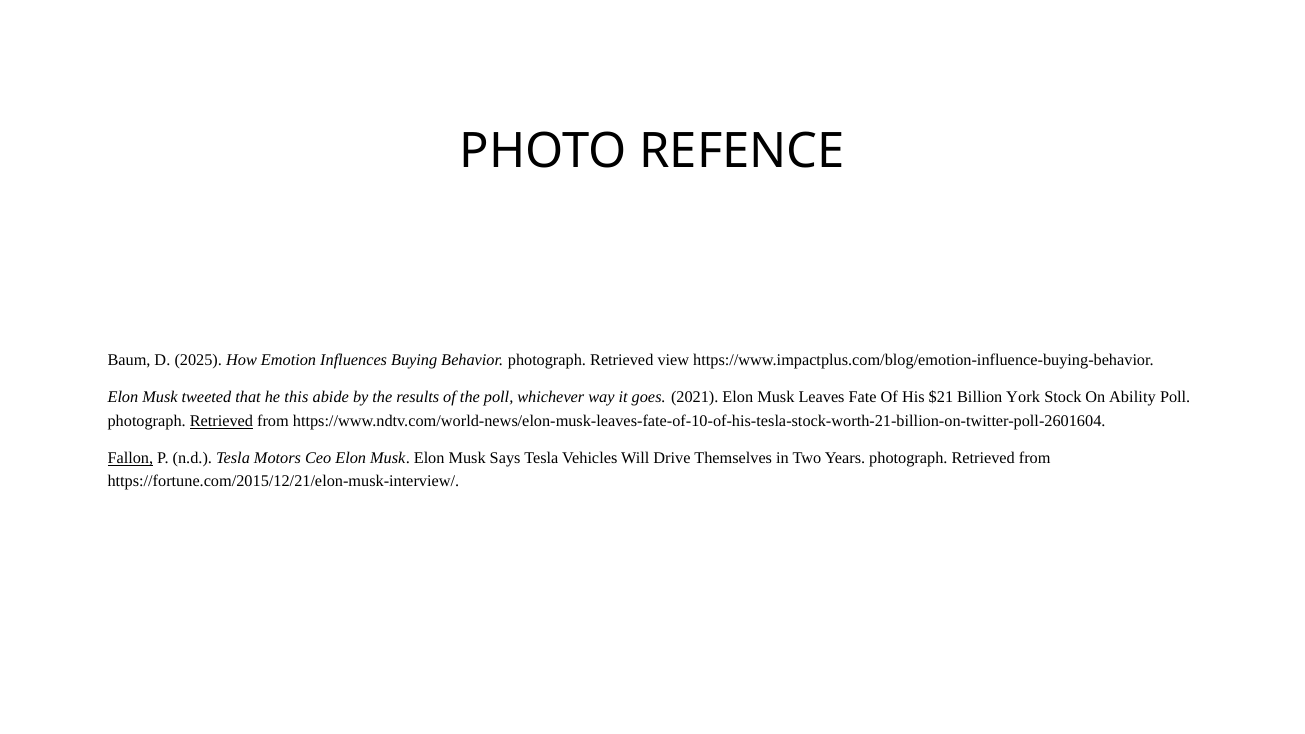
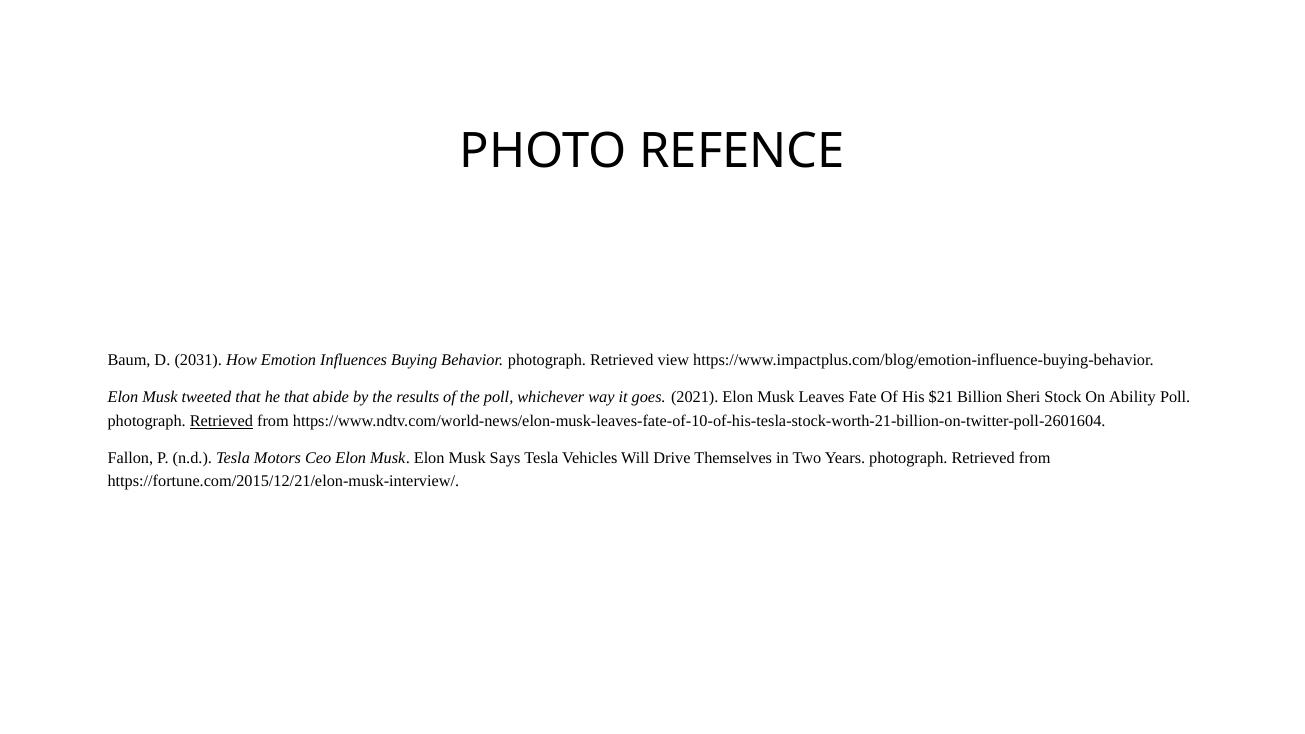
2025: 2025 -> 2031 (198, 361)
he this: this -> that (297, 398)
York: York -> Sheri (1023, 398)
Fallon underline: present -> none (130, 458)
